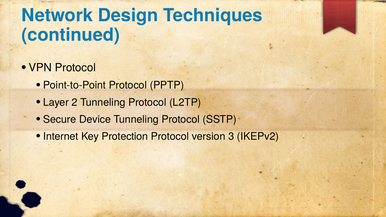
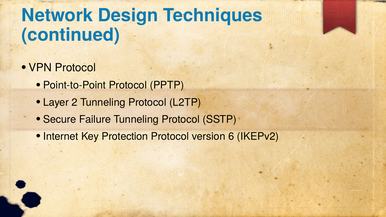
Device: Device -> Failure (95, 119)
3: 3 -> 6 (231, 137)
